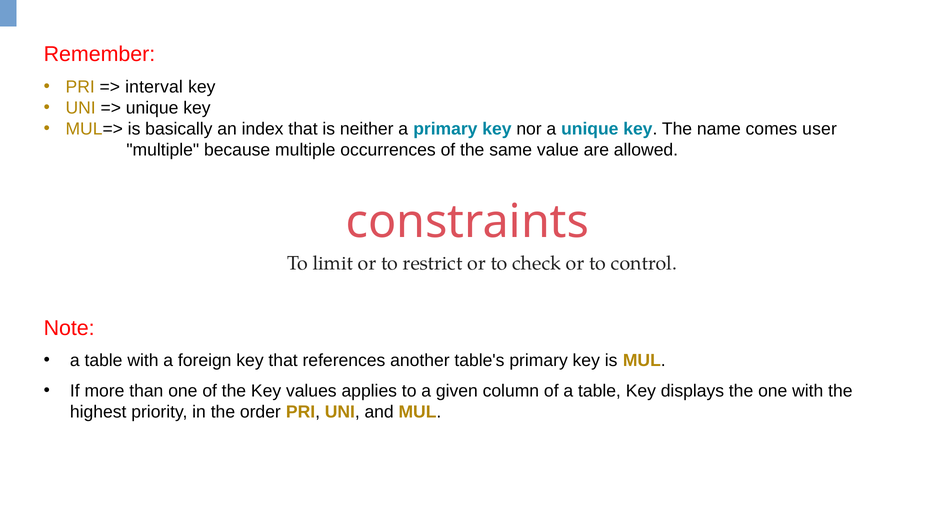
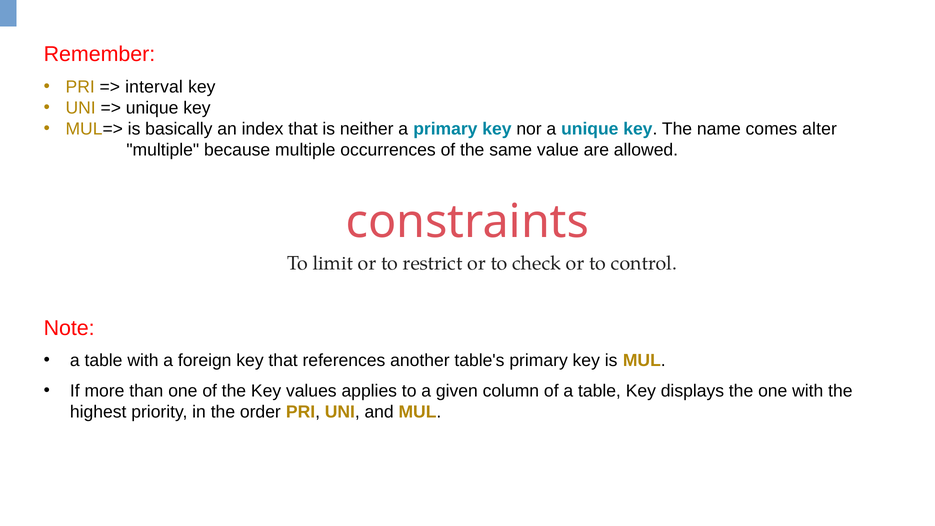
user: user -> alter (820, 129)
